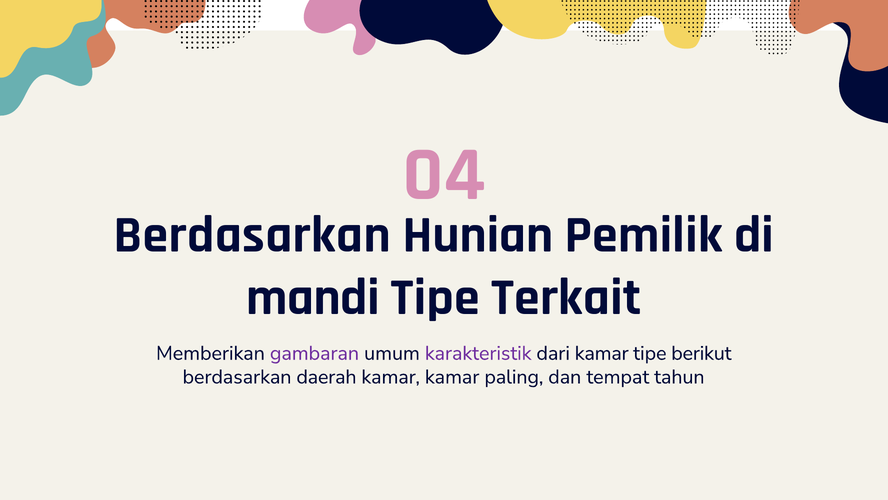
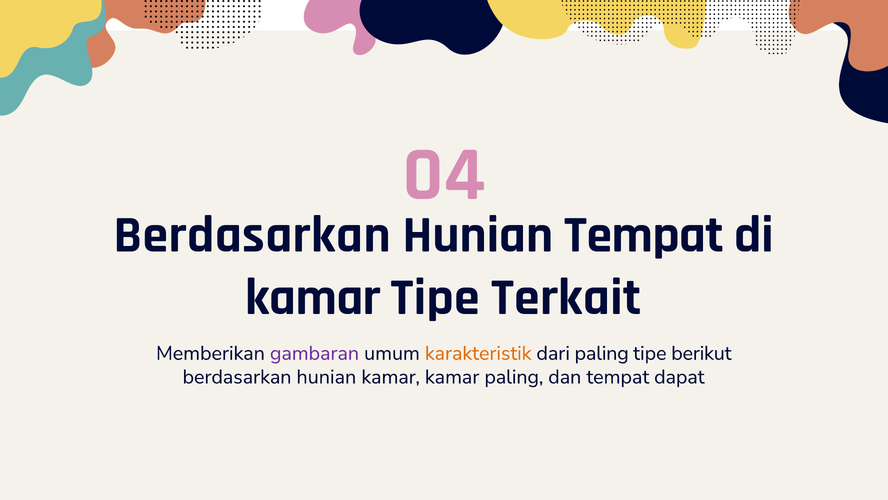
Hunian Pemilik: Pemilik -> Tempat (644, 235)
mandi: mandi -> kamar (313, 297)
karakteristik colour: purple -> orange (478, 353)
dari kamar: kamar -> paling (602, 353)
daerah: daerah -> hunian (326, 377)
tahun: tahun -> dapat (679, 377)
